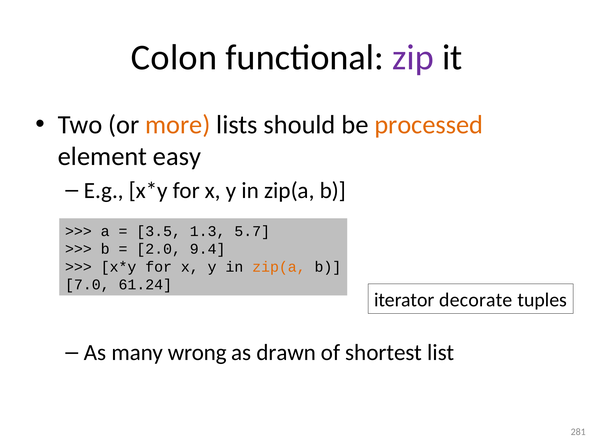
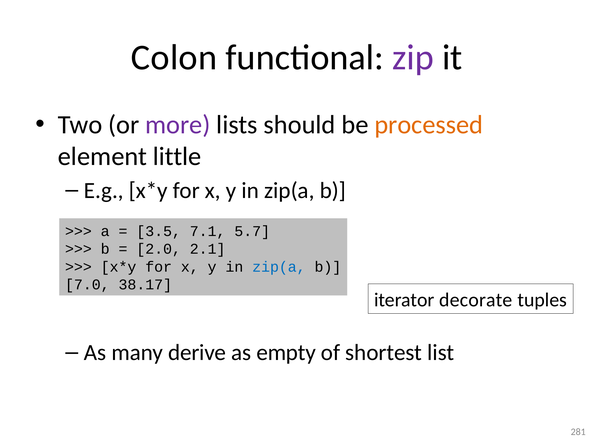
more colour: orange -> purple (178, 125)
easy: easy -> little (177, 156)
1.3: 1.3 -> 7.1 (208, 231)
9.4: 9.4 -> 2.1 (208, 249)
zip(a colour: orange -> blue (279, 267)
61.24: 61.24 -> 38.17 (145, 284)
wrong: wrong -> derive (197, 352)
drawn: drawn -> empty (286, 352)
